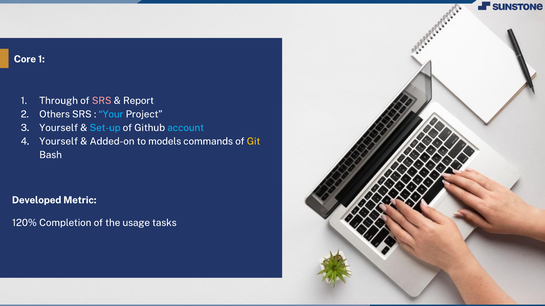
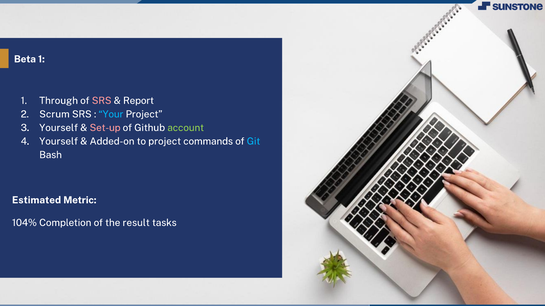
Core: Core -> Beta (25, 59)
Others: Others -> Scrum (54, 114)
Set-up colour: light blue -> pink (105, 128)
account colour: light blue -> light green (186, 128)
to models: models -> project (165, 142)
Git colour: yellow -> light blue (254, 142)
Developed: Developed -> Estimated (37, 200)
120%: 120% -> 104% (24, 223)
usage: usage -> result (136, 223)
